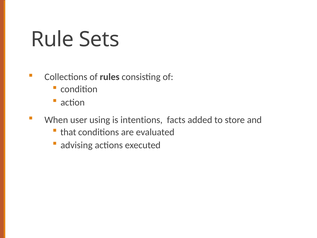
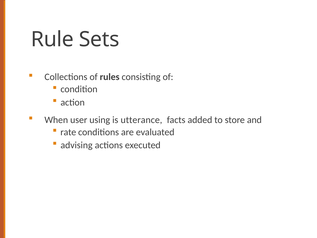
intentions: intentions -> utterance (141, 120)
that: that -> rate (68, 132)
